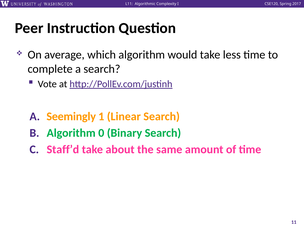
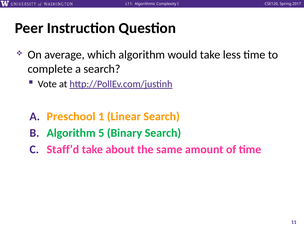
Seemingly: Seemingly -> Preschool (71, 116)
0: 0 -> 5 (101, 133)
